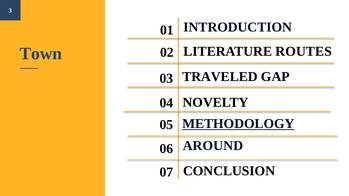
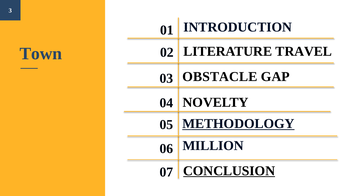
ROUTES: ROUTES -> TRAVEL (304, 51)
TRAVELED: TRAVELED -> OBSTACLE (220, 77)
AROUND: AROUND -> MILLION (213, 146)
CONCLUSION underline: none -> present (229, 171)
